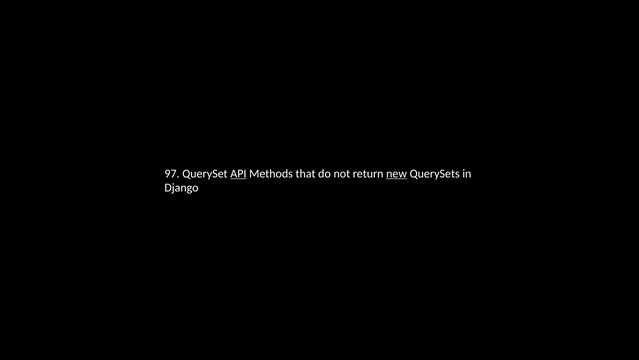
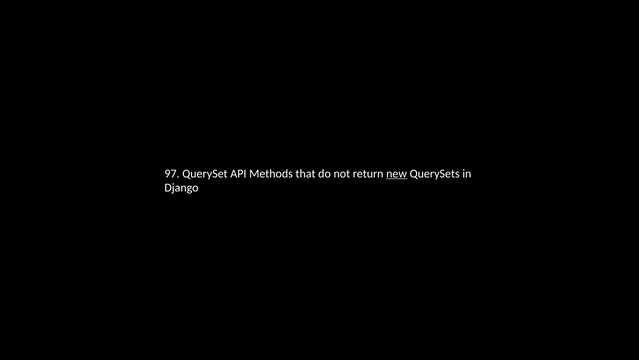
API underline: present -> none (238, 173)
